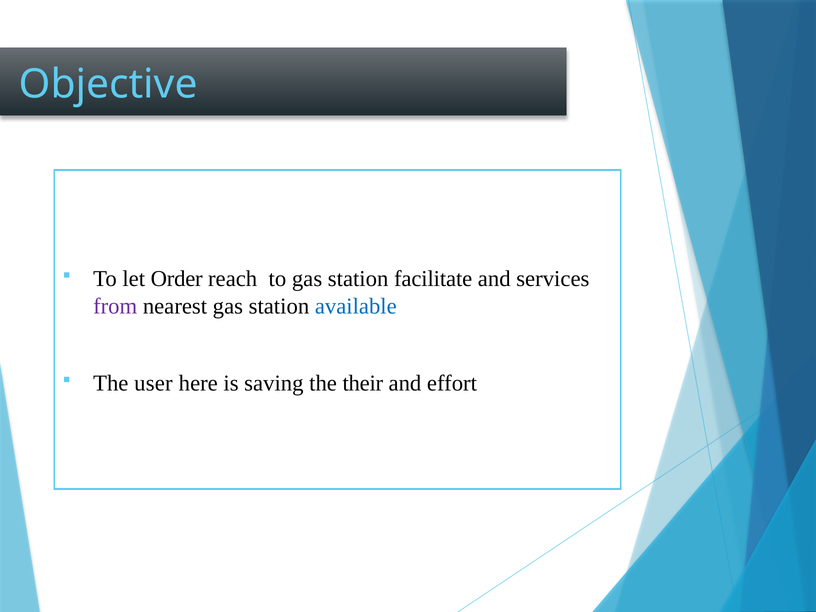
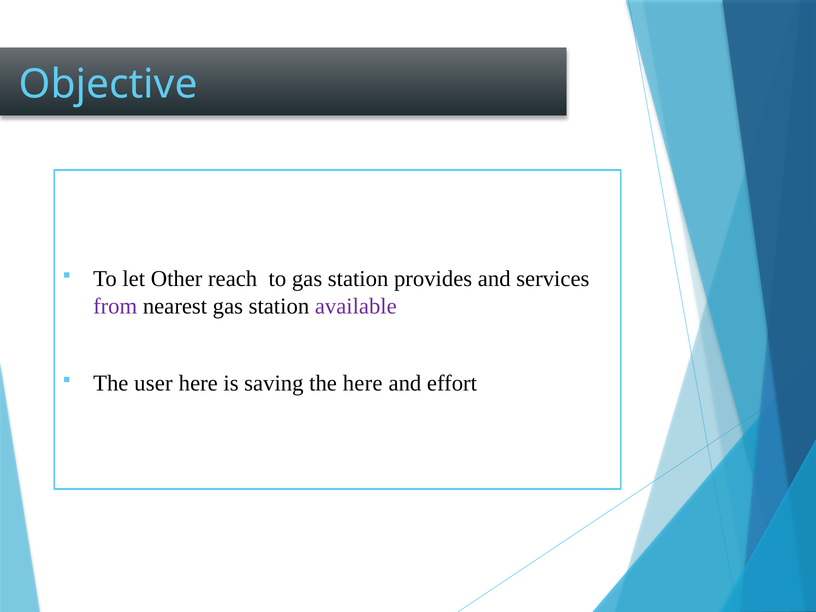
Order: Order -> Other (177, 279)
facilitate: facilitate -> provides (433, 279)
available colour: blue -> purple (356, 306)
the their: their -> here (363, 383)
